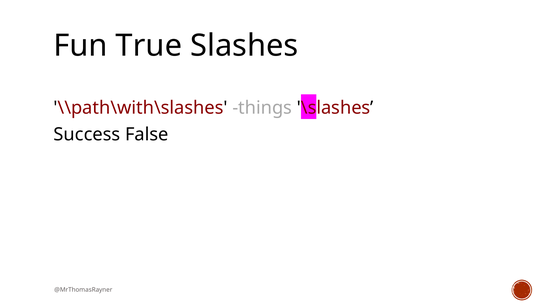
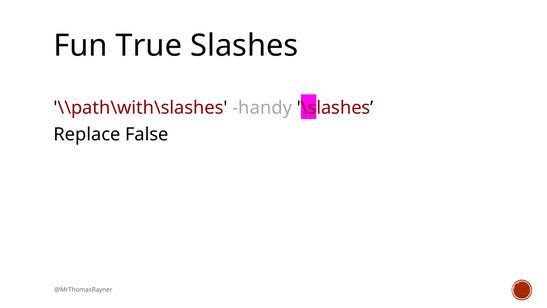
things: things -> handy (262, 108)
Success: Success -> Replace (87, 134)
